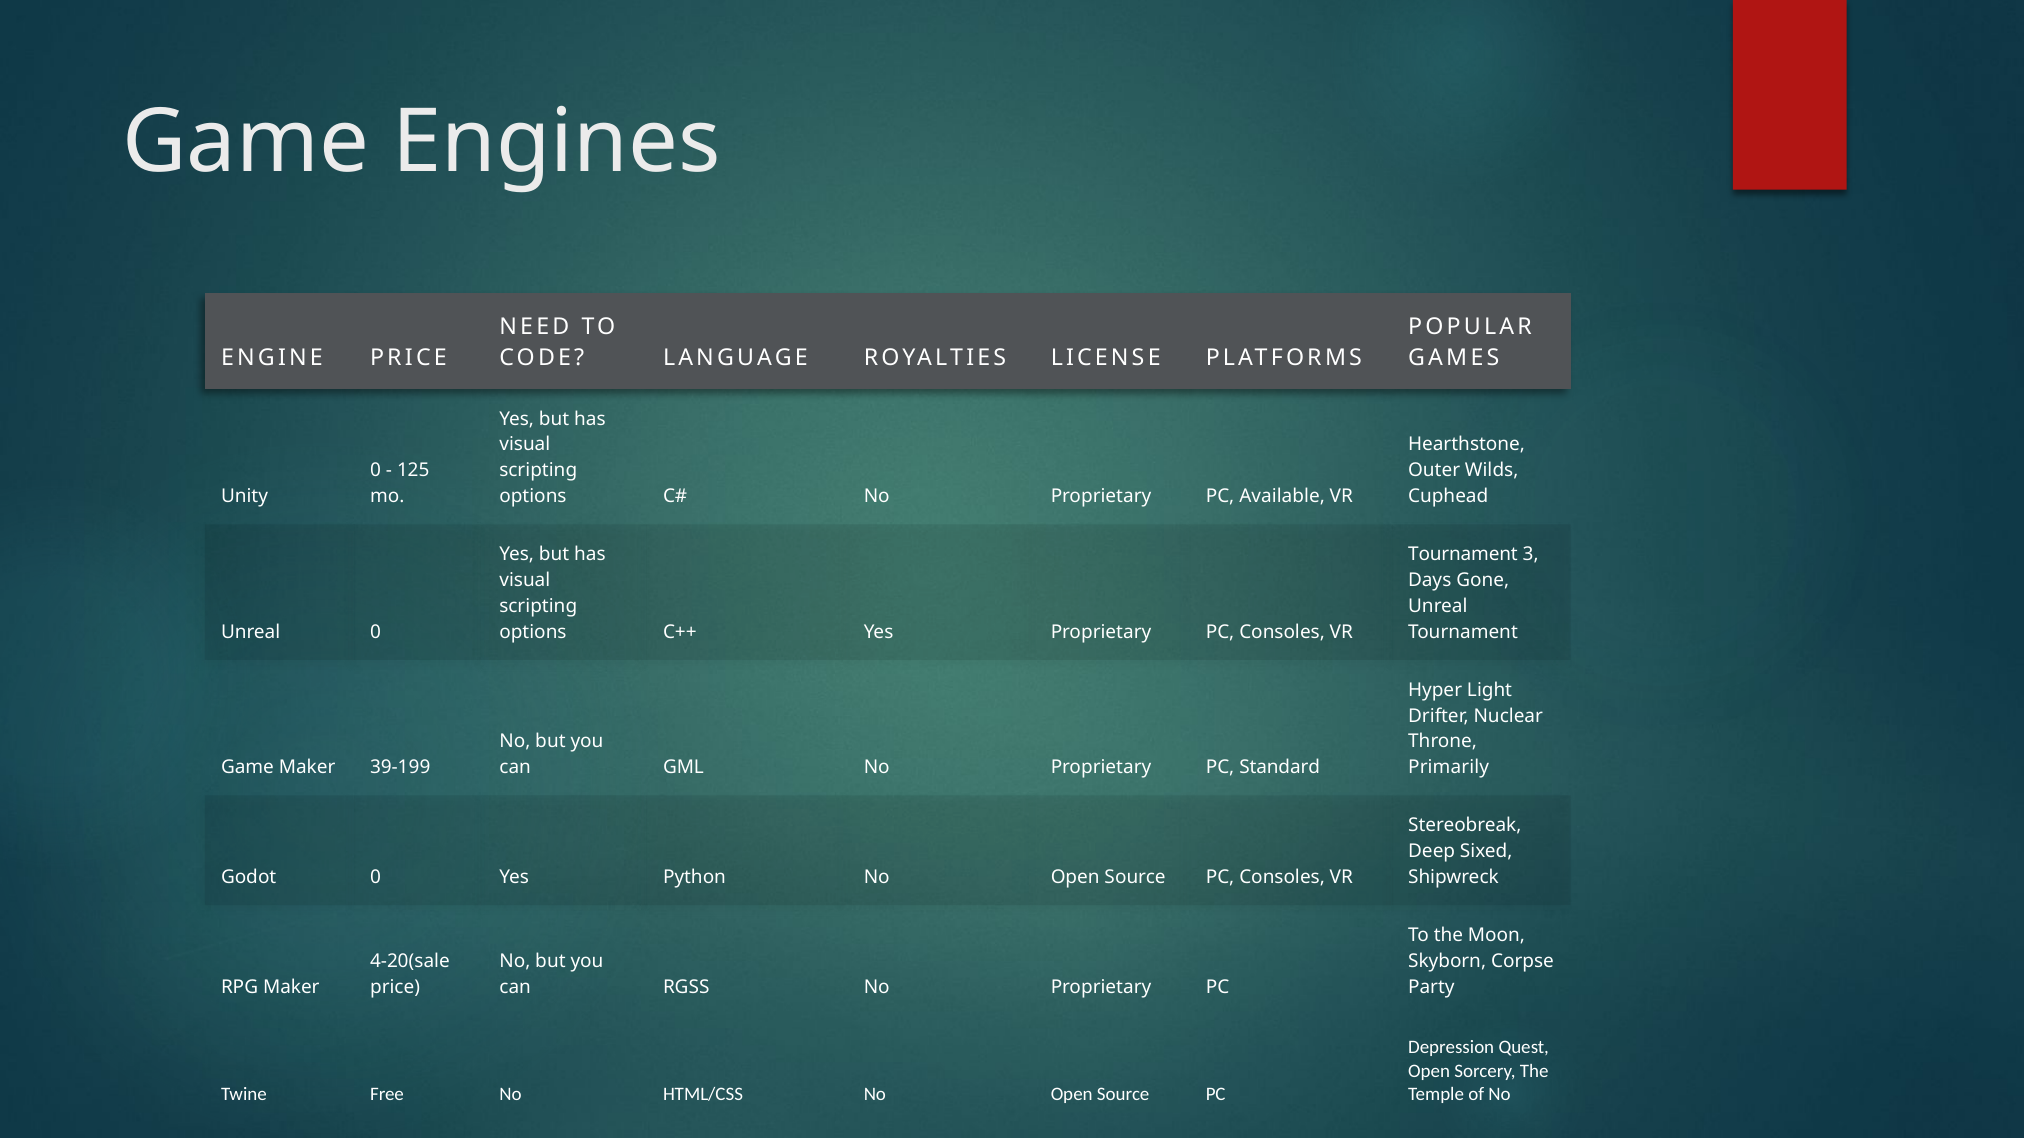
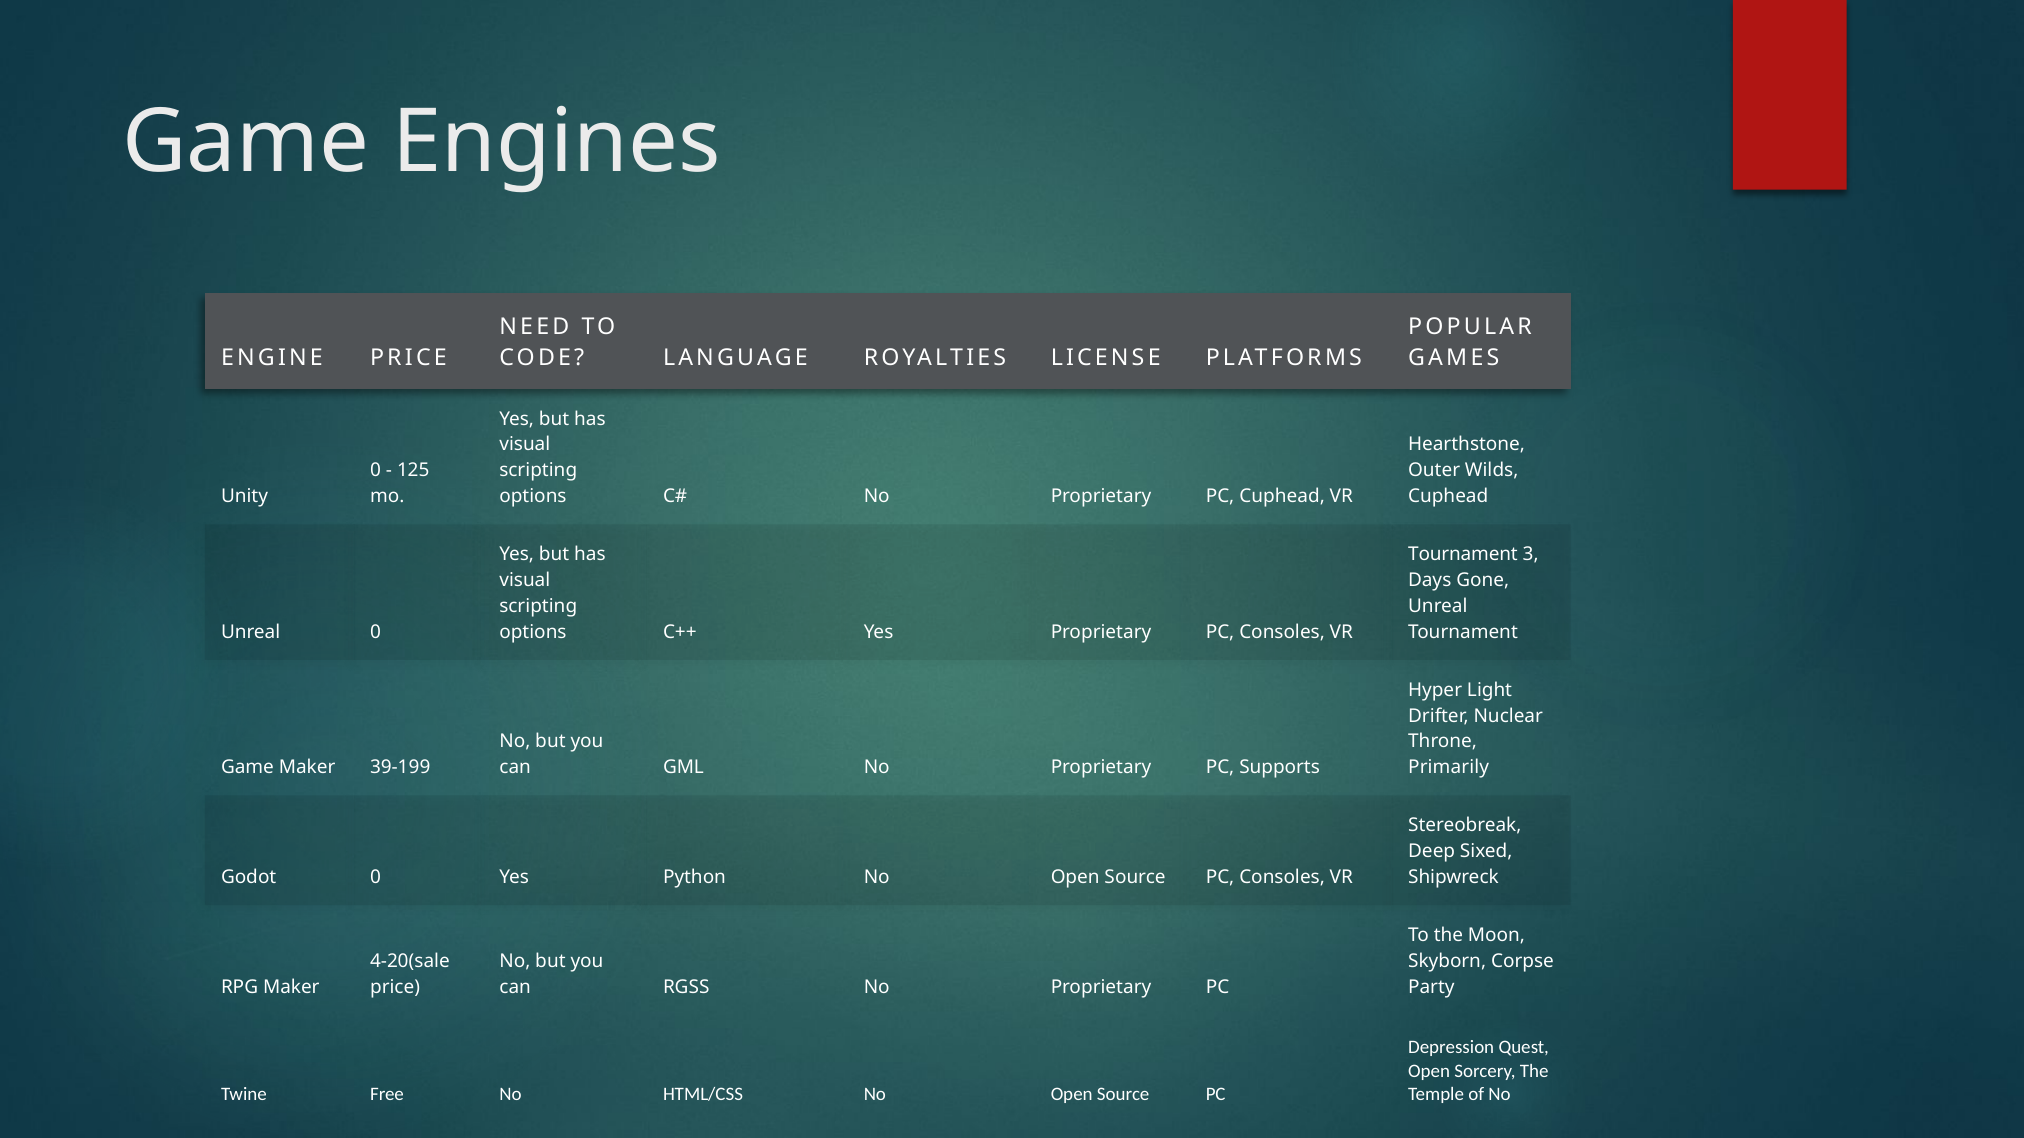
PC Available: Available -> Cuphead (1282, 497)
Standard: Standard -> Supports (1280, 768)
